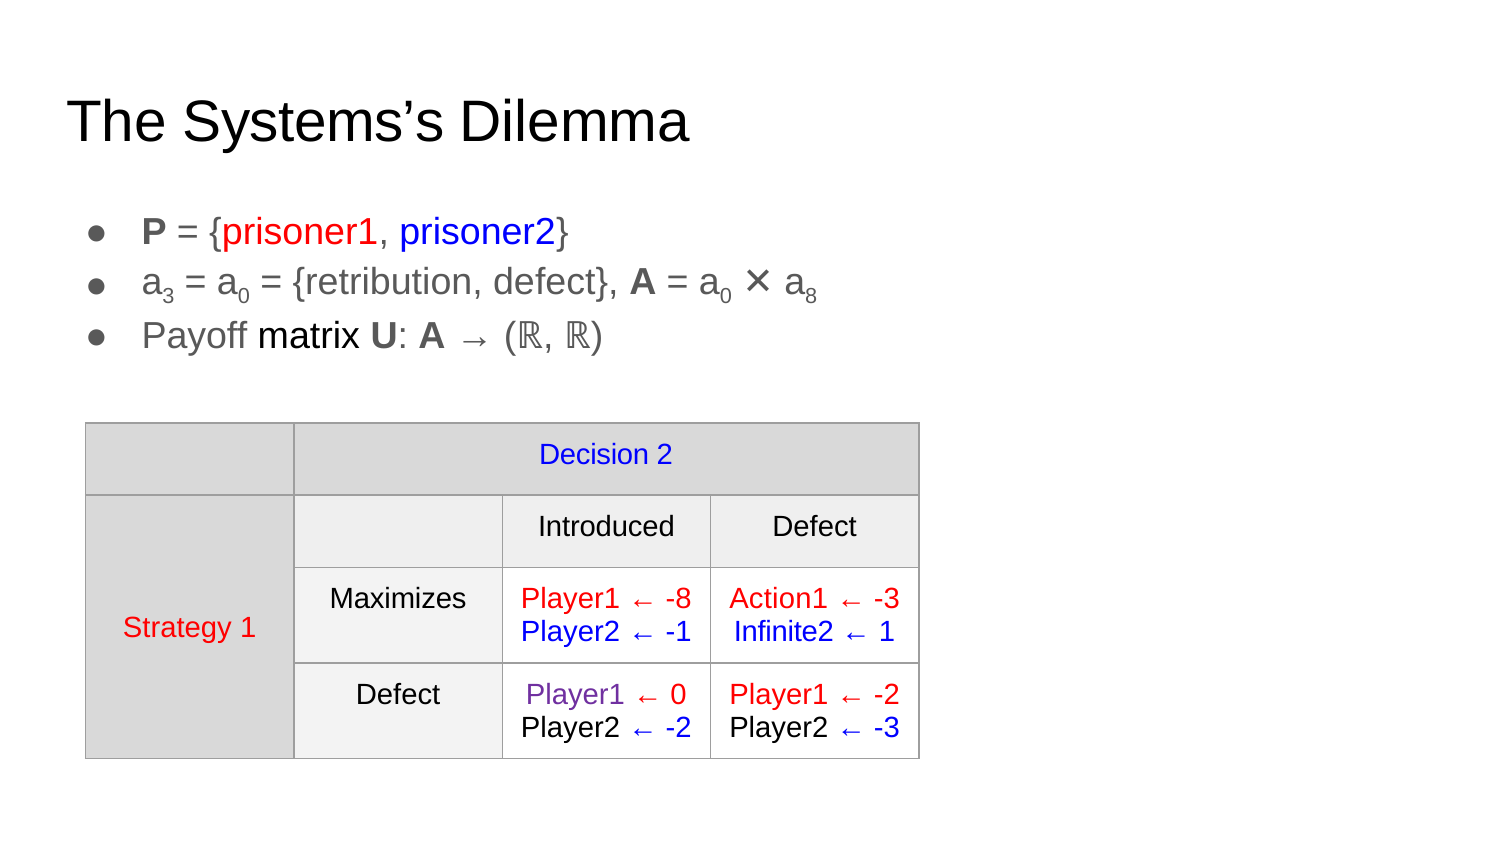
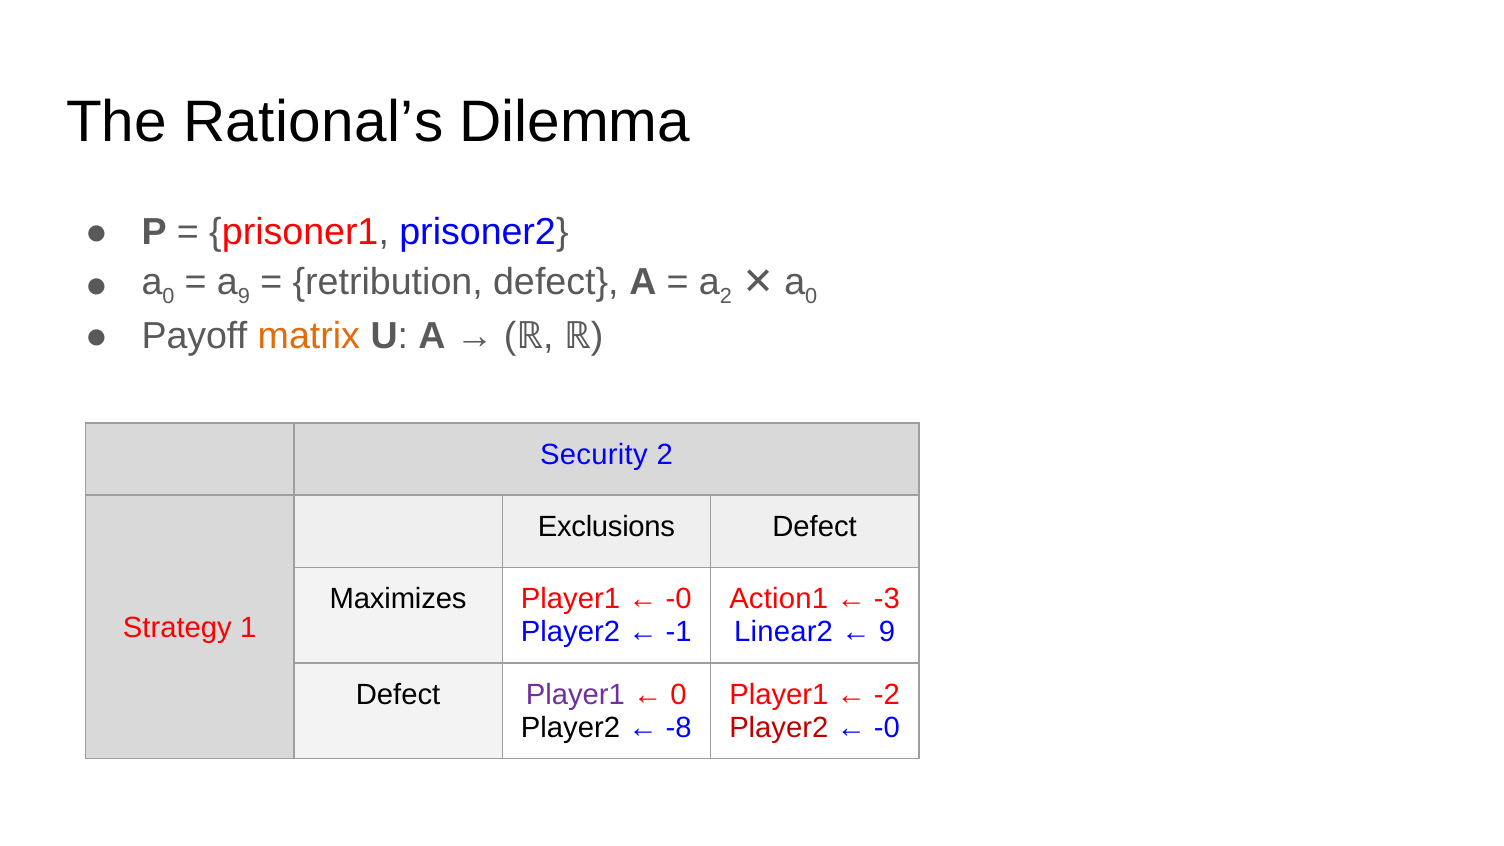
Systems’s: Systems’s -> Rational’s (313, 122)
8: 8 -> 0 (811, 296)
a 3: 3 -> 0 (168, 296)
0: 0 -> 9 (244, 296)
0: 0 -> 2 (726, 296)
matrix colour: black -> orange (309, 336)
Decision: Decision -> Security (594, 455)
Introduced: Introduced -> Exclusions (606, 527)
-8: -8 -> -0 (679, 599)
Infinite2: Infinite2 -> Linear2 (784, 632)
1: 1 -> 9 (887, 632)
-2: -2 -> -8 (679, 728)
Player2 colour: black -> red (779, 728)
-3: -3 -> -0 (887, 728)
